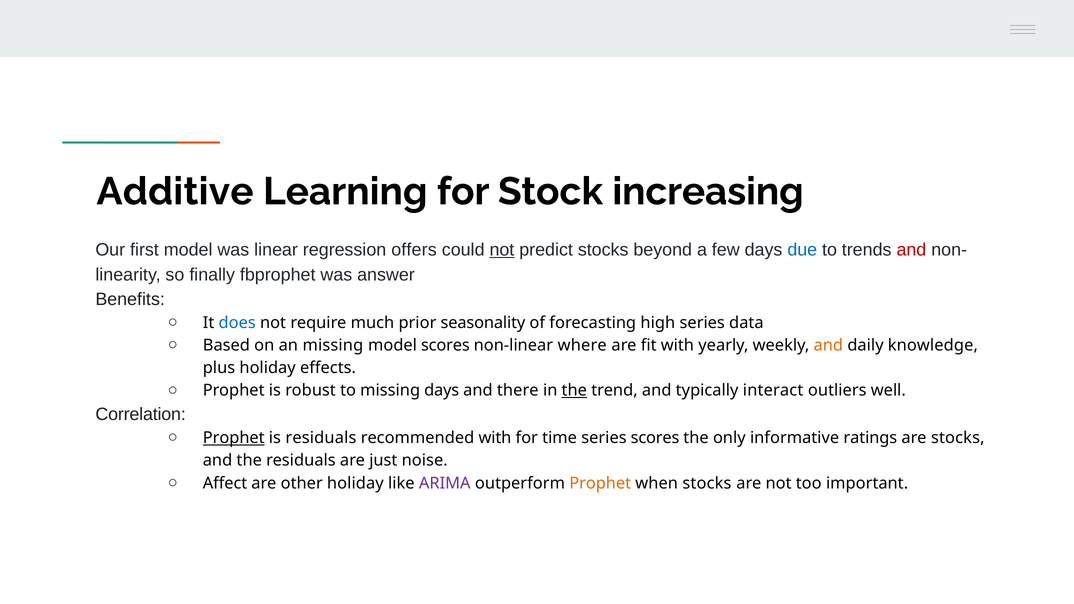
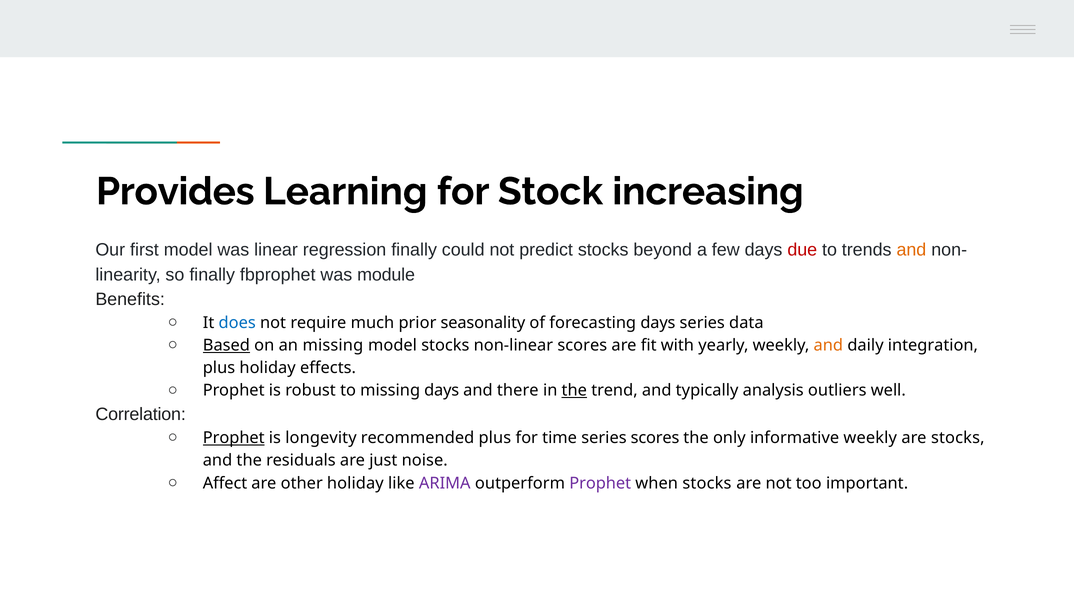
Additive: Additive -> Provides (175, 192)
regression offers: offers -> finally (414, 250)
not underline: present -> none (502, 250)
due colour: blue -> red (802, 250)
and colour: red -> orange (911, 250)
answer: answer -> module (386, 275)
forecasting high: high -> days (658, 323)
Based underline: none -> present (226, 345)
model scores: scores -> stocks (445, 345)
non-linear where: where -> scores (582, 345)
knowledge: knowledge -> integration (933, 345)
interact: interact -> analysis (773, 391)
is residuals: residuals -> longevity (321, 438)
recommended with: with -> plus (495, 438)
informative ratings: ratings -> weekly (870, 438)
Prophet colour: orange -> purple (600, 483)
